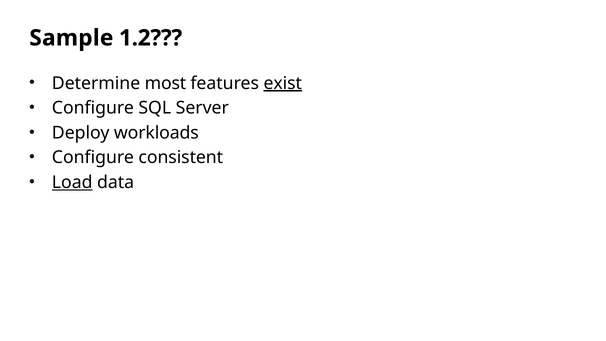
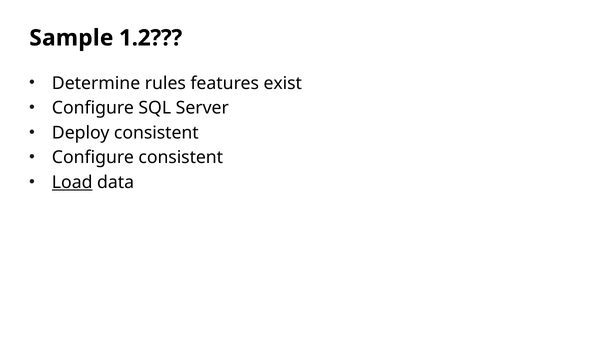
most: most -> rules (165, 83)
exist underline: present -> none (283, 83)
Deploy workloads: workloads -> consistent (156, 133)
